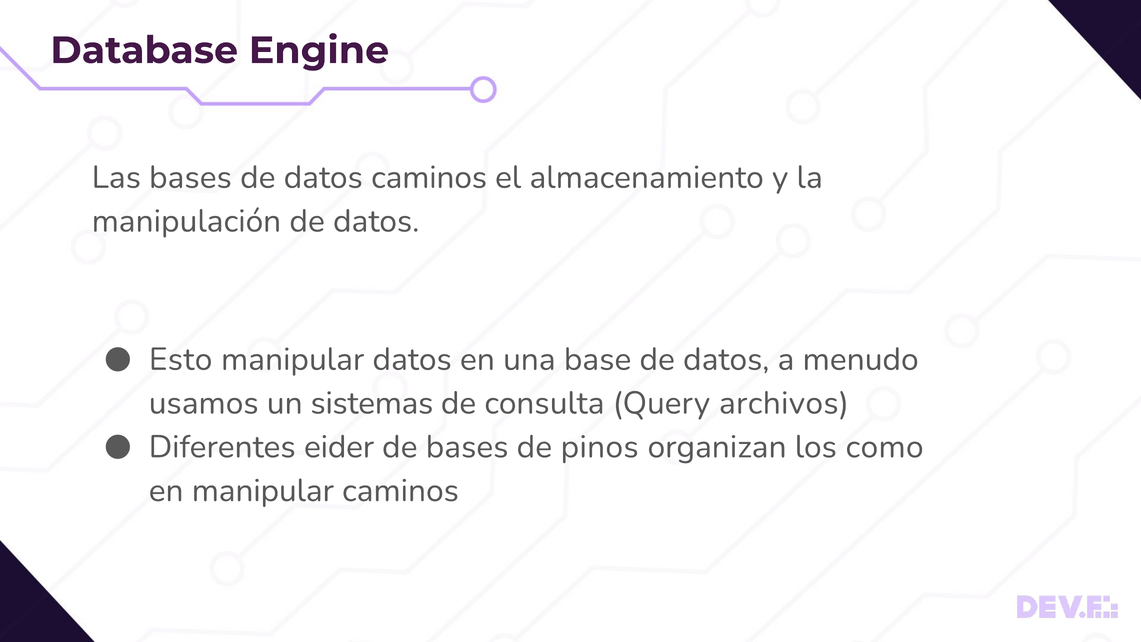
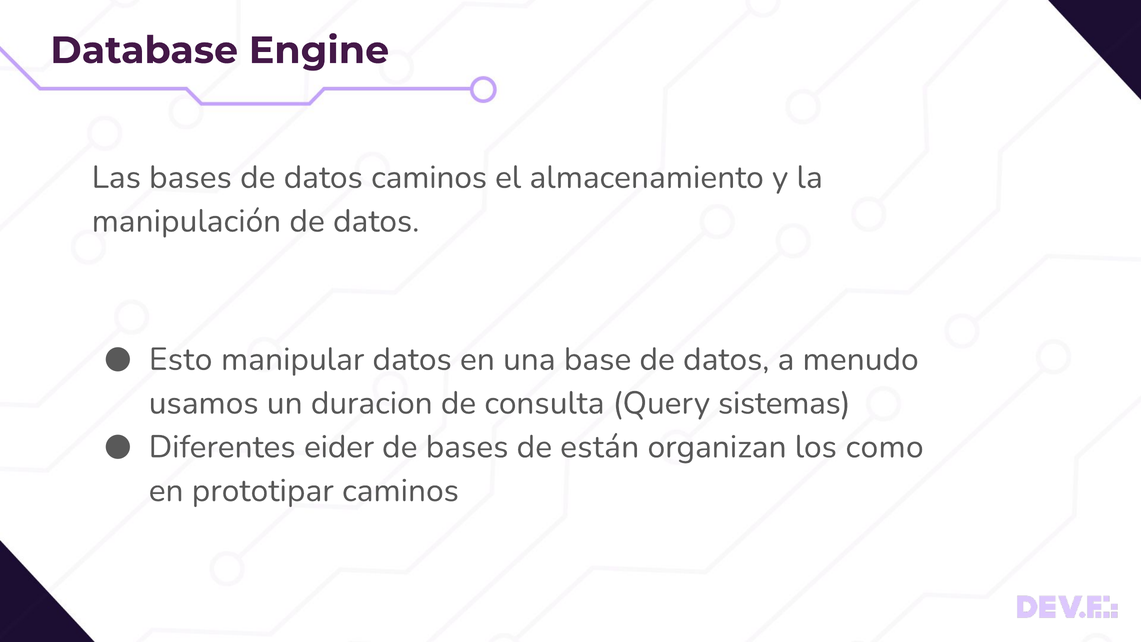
sistemas: sistemas -> duracion (372, 403)
archivos: archivos -> sistemas (784, 403)
pinos: pinos -> están (600, 447)
en manipular: manipular -> prototipar (263, 490)
